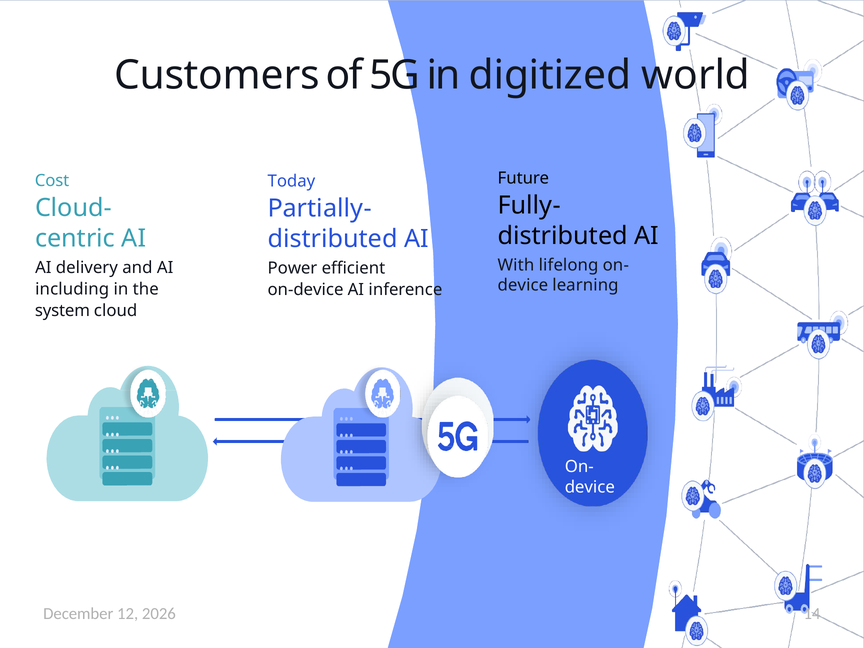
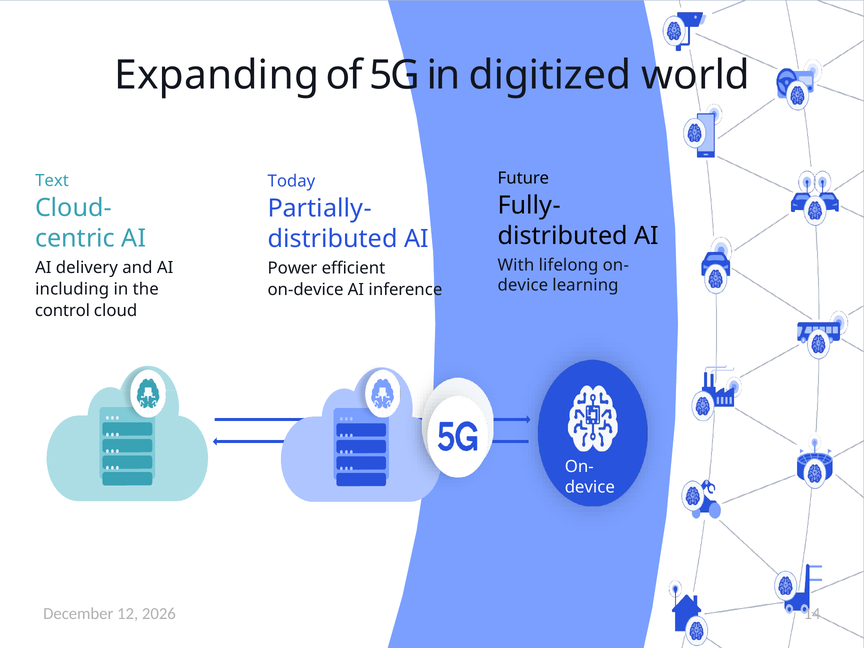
Customers: Customers -> Expanding (217, 75)
Cost: Cost -> Text (52, 181)
system: system -> control (62, 311)
